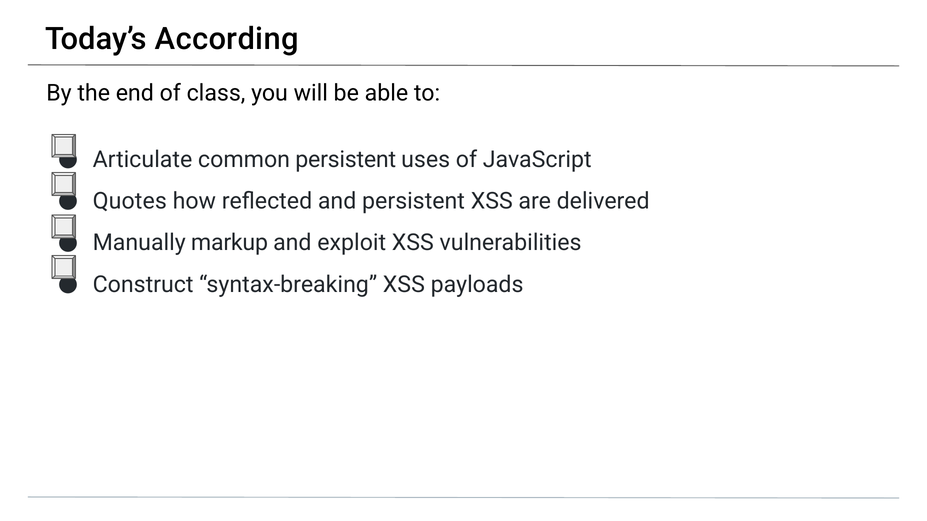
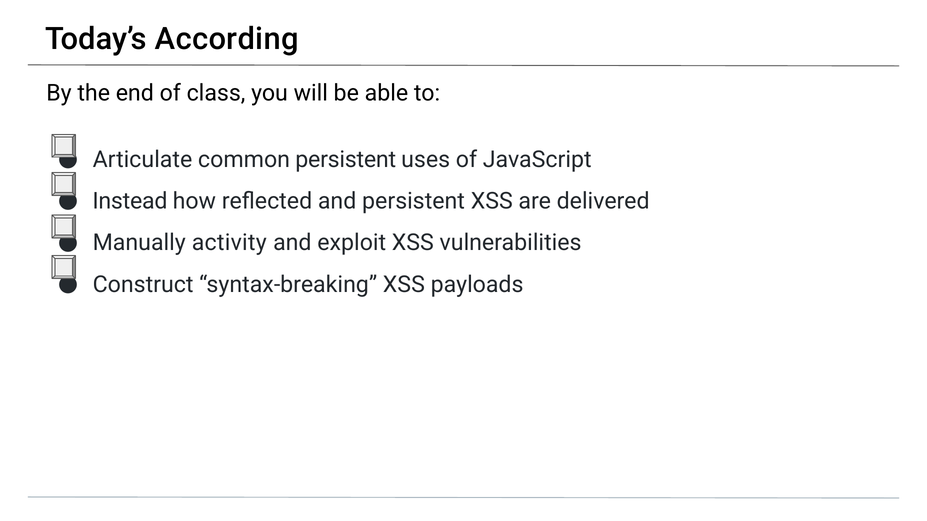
Quotes: Quotes -> Instead (130, 201)
markup: markup -> activity (229, 243)
